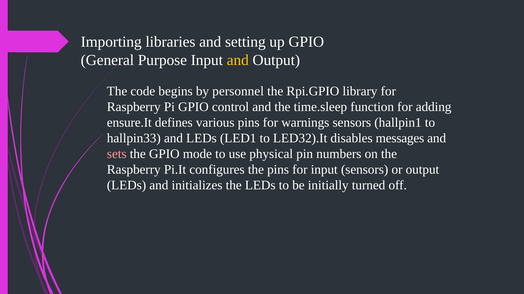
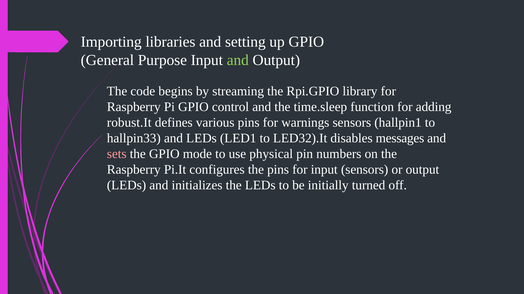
and colour: yellow -> light green (238, 60)
personnel: personnel -> streaming (238, 91)
ensure.It: ensure.It -> robust.It (129, 123)
